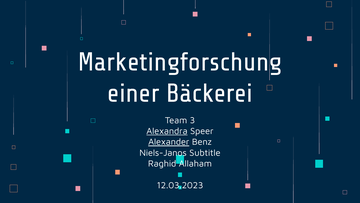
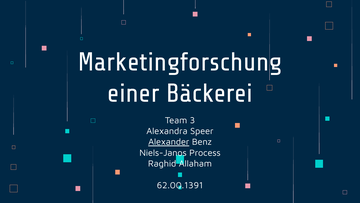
Alexandra underline: present -> none (167, 131)
Subtitle: Subtitle -> Process (205, 152)
12.03.2023: 12.03.2023 -> 62.00.1391 (180, 185)
